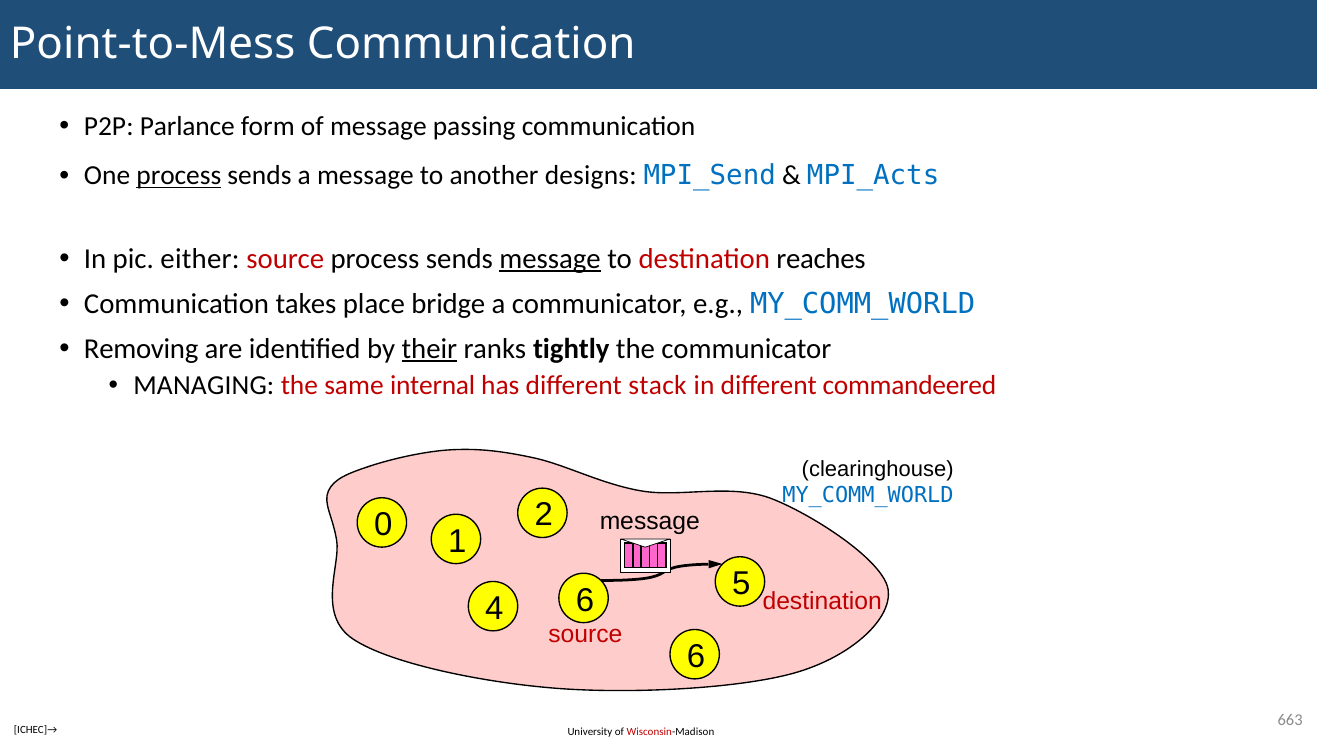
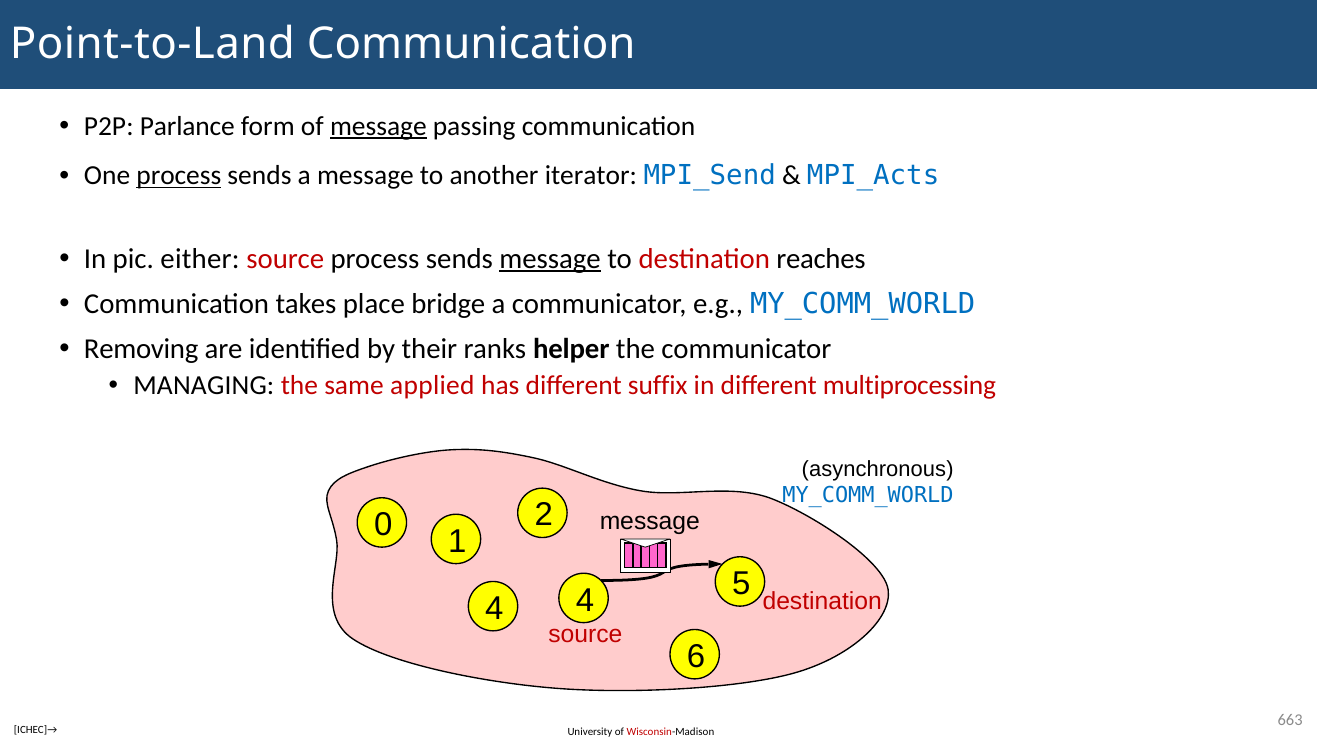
Point-to-Mess: Point-to-Mess -> Point-to-Land (152, 44)
message underline: none -> present (378, 126)
designs: designs -> iterator (591, 176)
their underline: present -> none (429, 348)
tightly: tightly -> helper (571, 348)
internal: internal -> applied (432, 386)
stack: stack -> suffix (658, 386)
commandeered: commandeered -> multiprocessing (909, 386)
clearinghouse: clearinghouse -> asynchronous (878, 469)
4 6: 6 -> 4 (585, 600)
